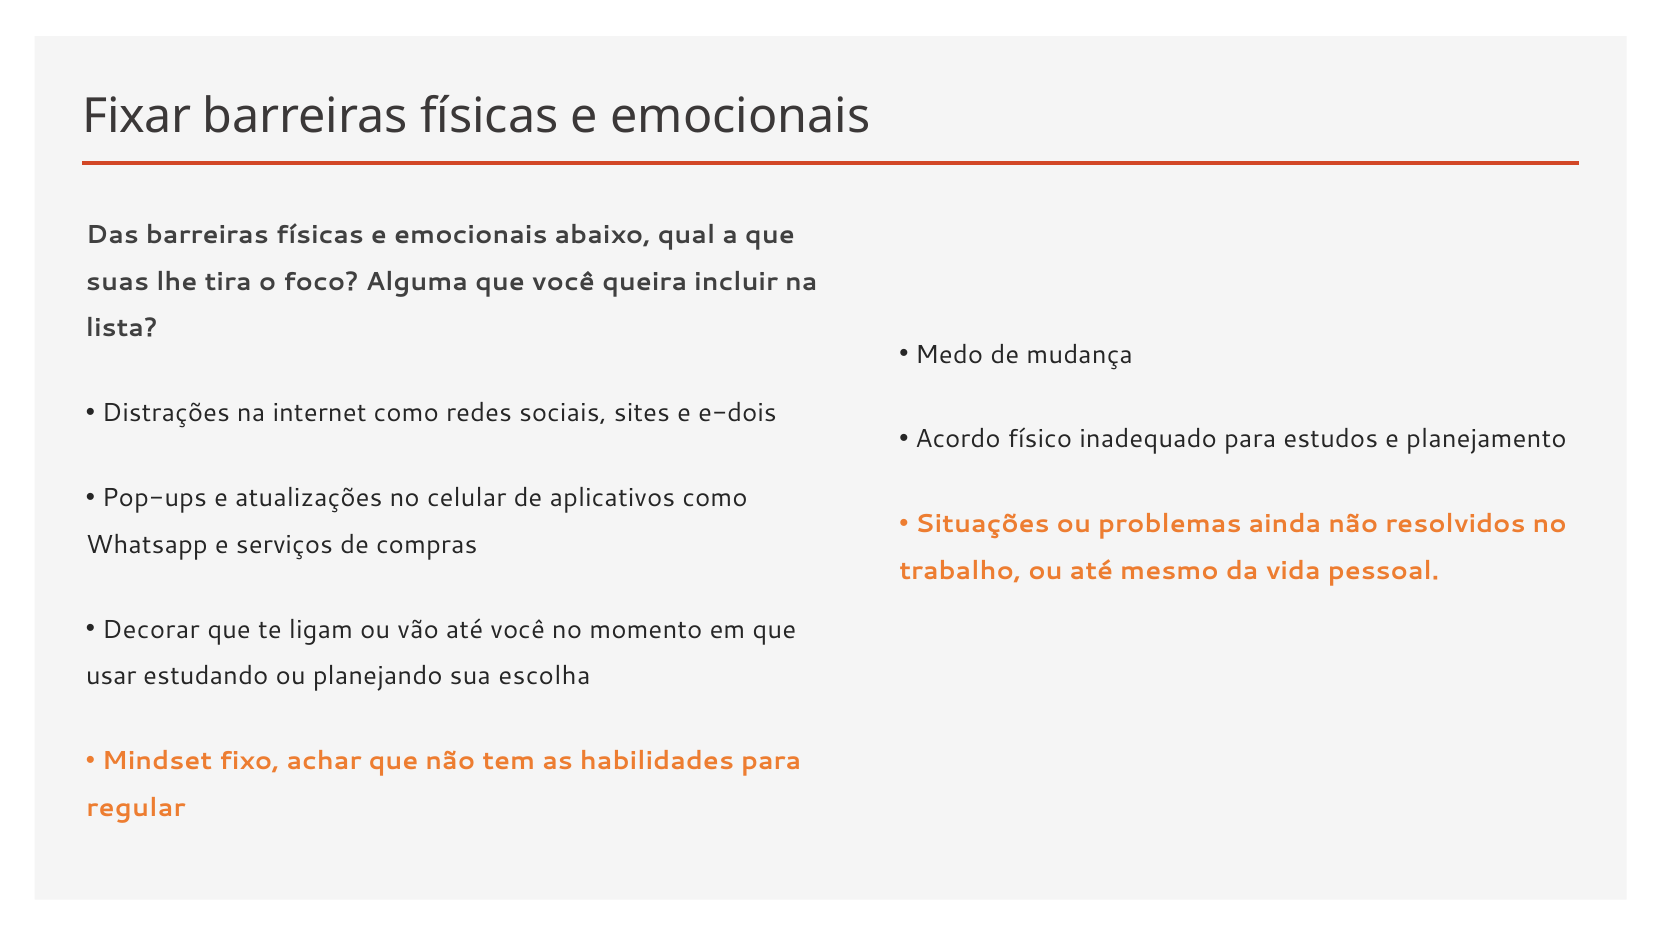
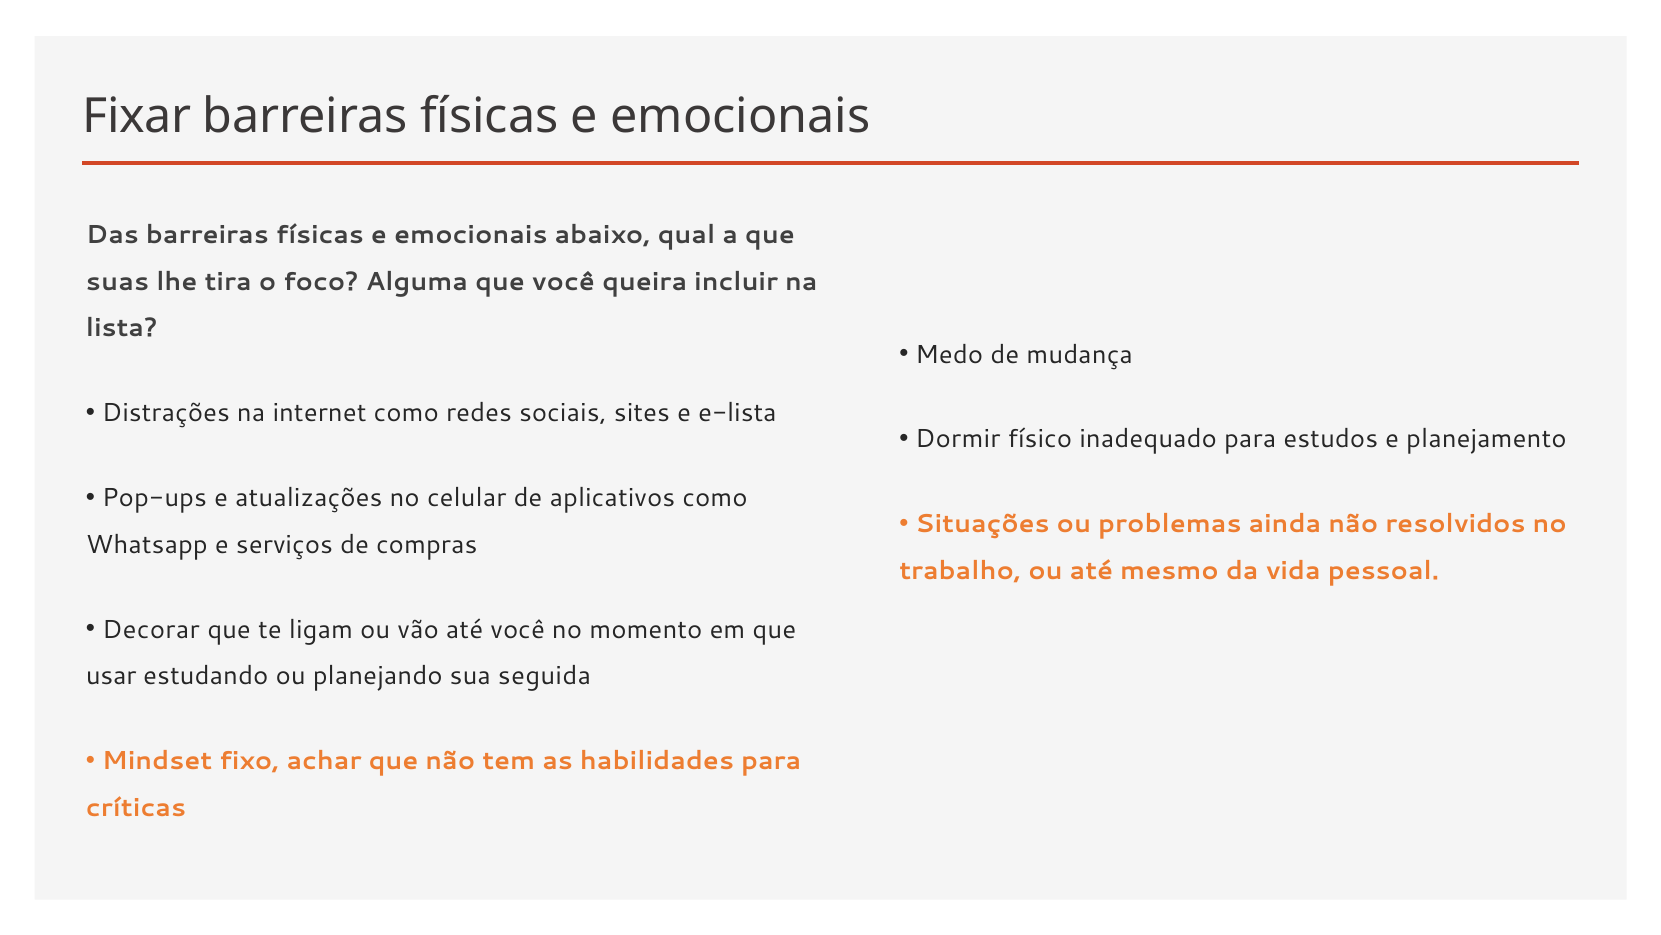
e-dois: e-dois -> e-lista (737, 413)
Acordo: Acordo -> Dormir (958, 439)
escolha: escolha -> seguida (545, 676)
regular: regular -> críticas (136, 807)
